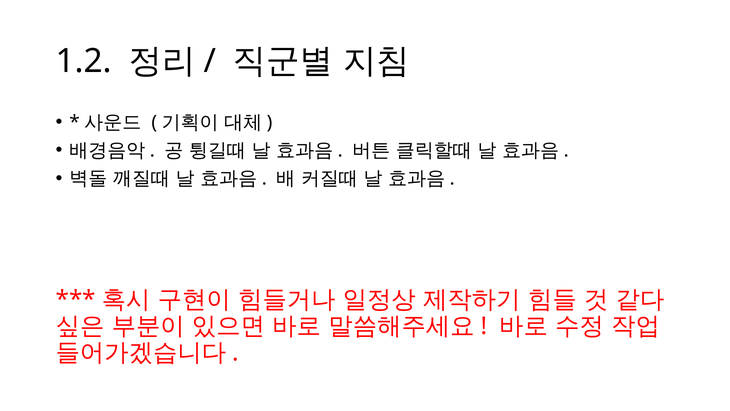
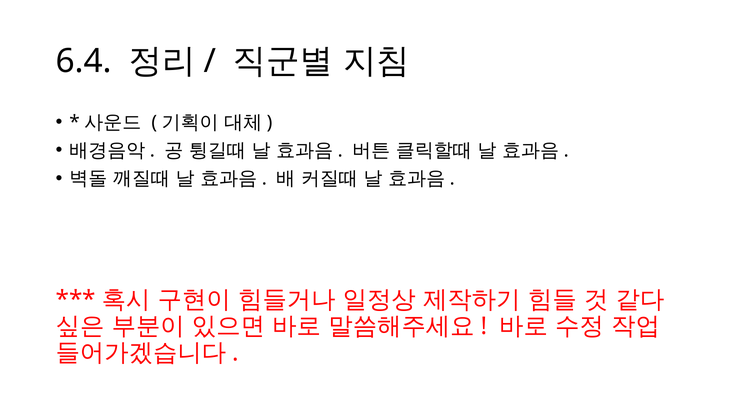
1.2: 1.2 -> 6.4 (84, 61)
